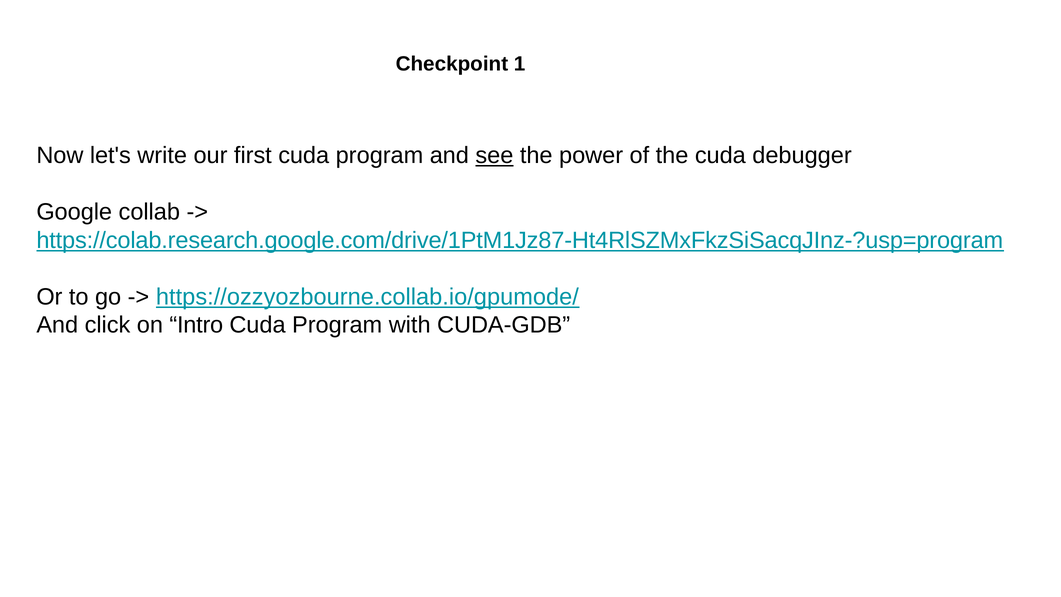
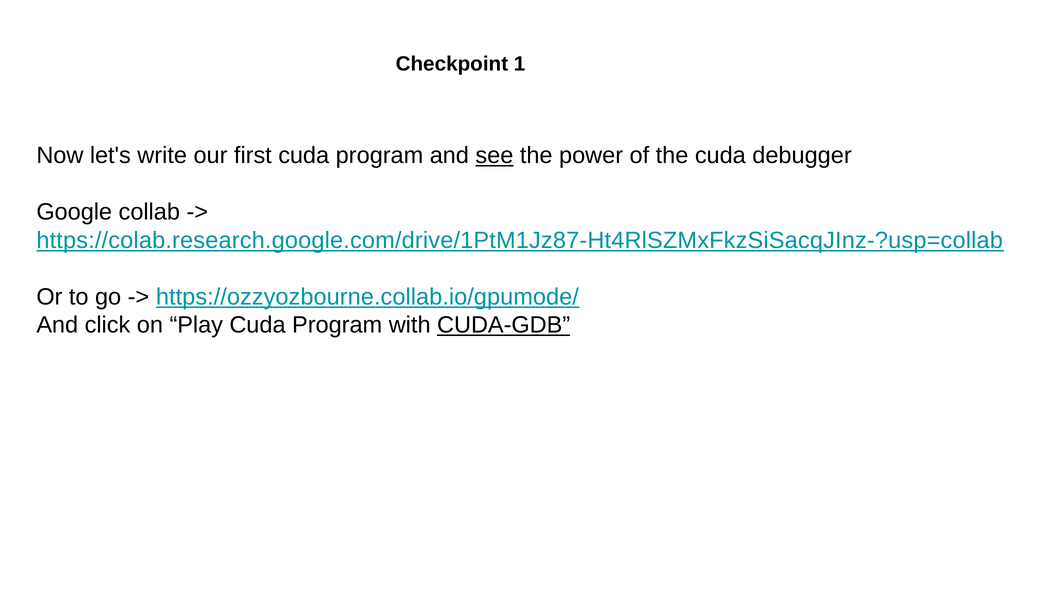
https://colab.research.google.com/drive/1PtM1Jz87-Ht4RlSZMxFkzSiSacqJInz-?usp=program: https://colab.research.google.com/drive/1PtM1Jz87-Ht4RlSZMxFkzSiSacqJInz-?usp=program -> https://colab.research.google.com/drive/1PtM1Jz87-Ht4RlSZMxFkzSiSacqJInz-?usp=collab (520, 240)
Intro: Intro -> Play (196, 325)
CUDA-GDB underline: none -> present (504, 325)
